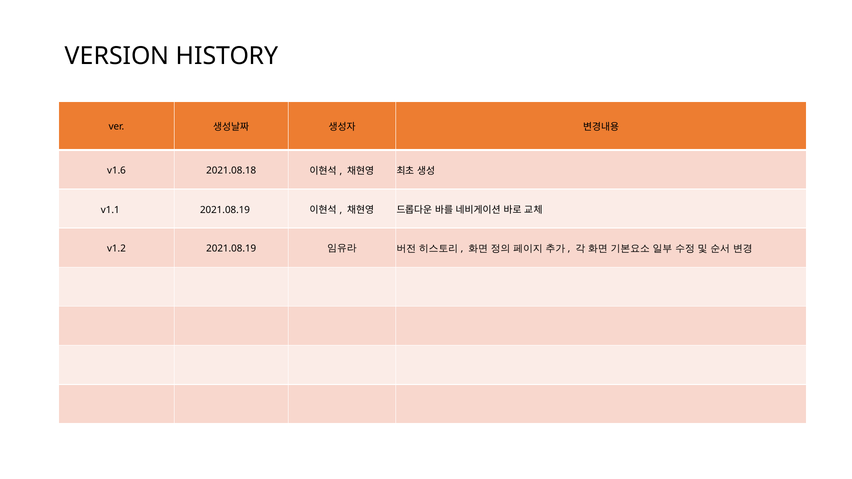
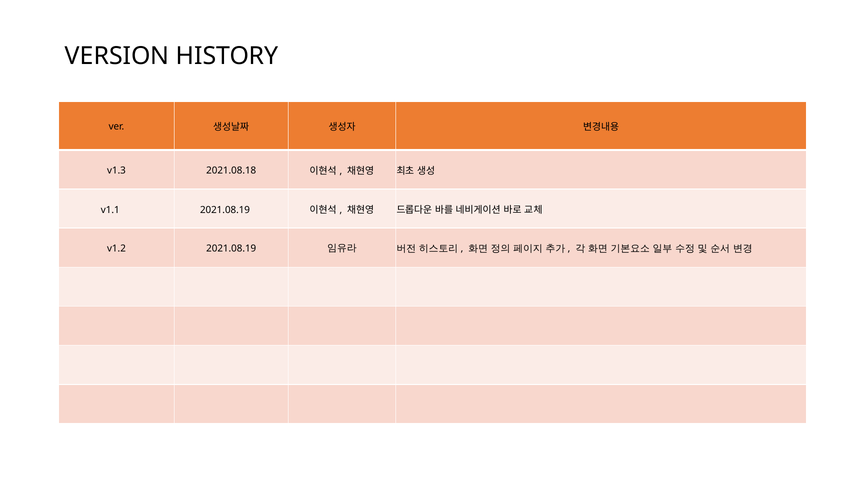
v1.6: v1.6 -> v1.3 (116, 170)
